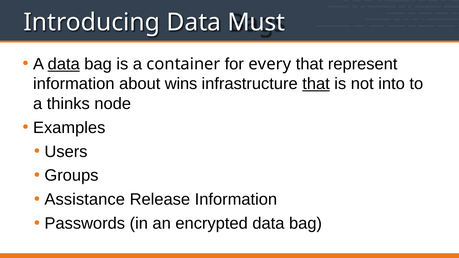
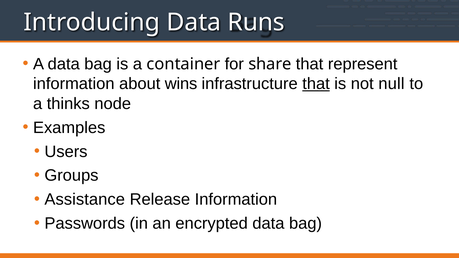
Must: Must -> Runs (256, 22)
data underline: present -> none (64, 64)
every: every -> share (270, 64)
into: into -> null (391, 84)
